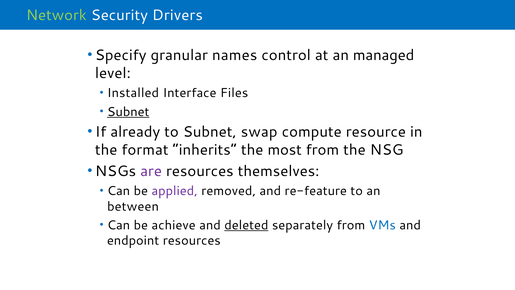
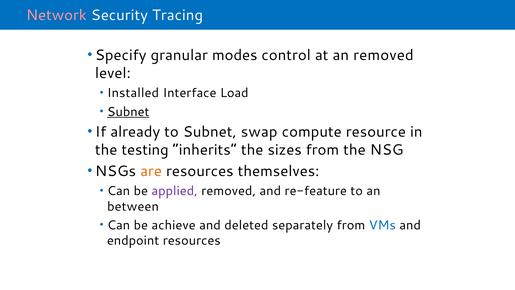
Network colour: light green -> pink (56, 15)
Drivers: Drivers -> Tracing (178, 15)
names: names -> modes (235, 55)
an managed: managed -> removed (383, 55)
Files: Files -> Load (234, 93)
format: format -> testing (145, 150)
most: most -> sizes (285, 150)
are colour: purple -> orange (151, 171)
deleted underline: present -> none (246, 225)
